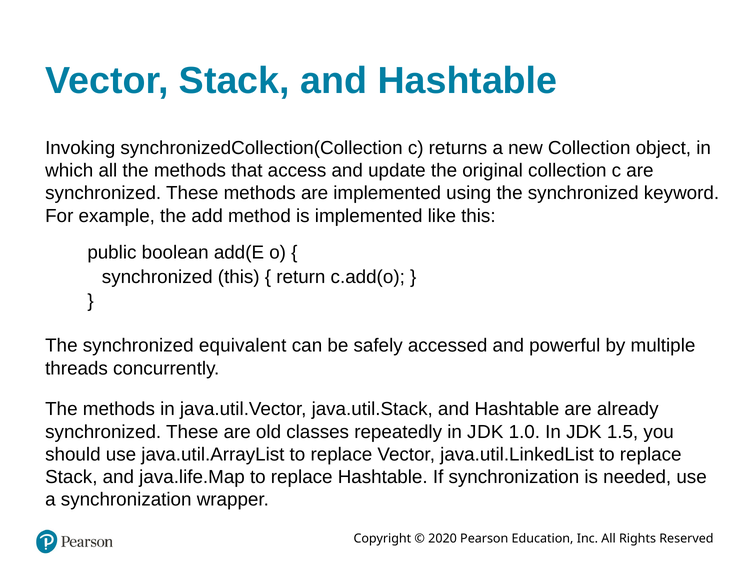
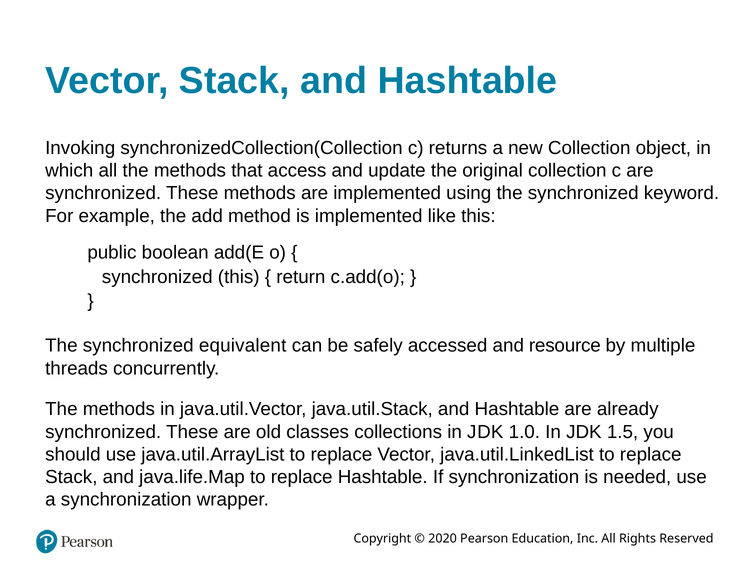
powerful: powerful -> resource (565, 346)
repeatedly: repeatedly -> collections (398, 432)
